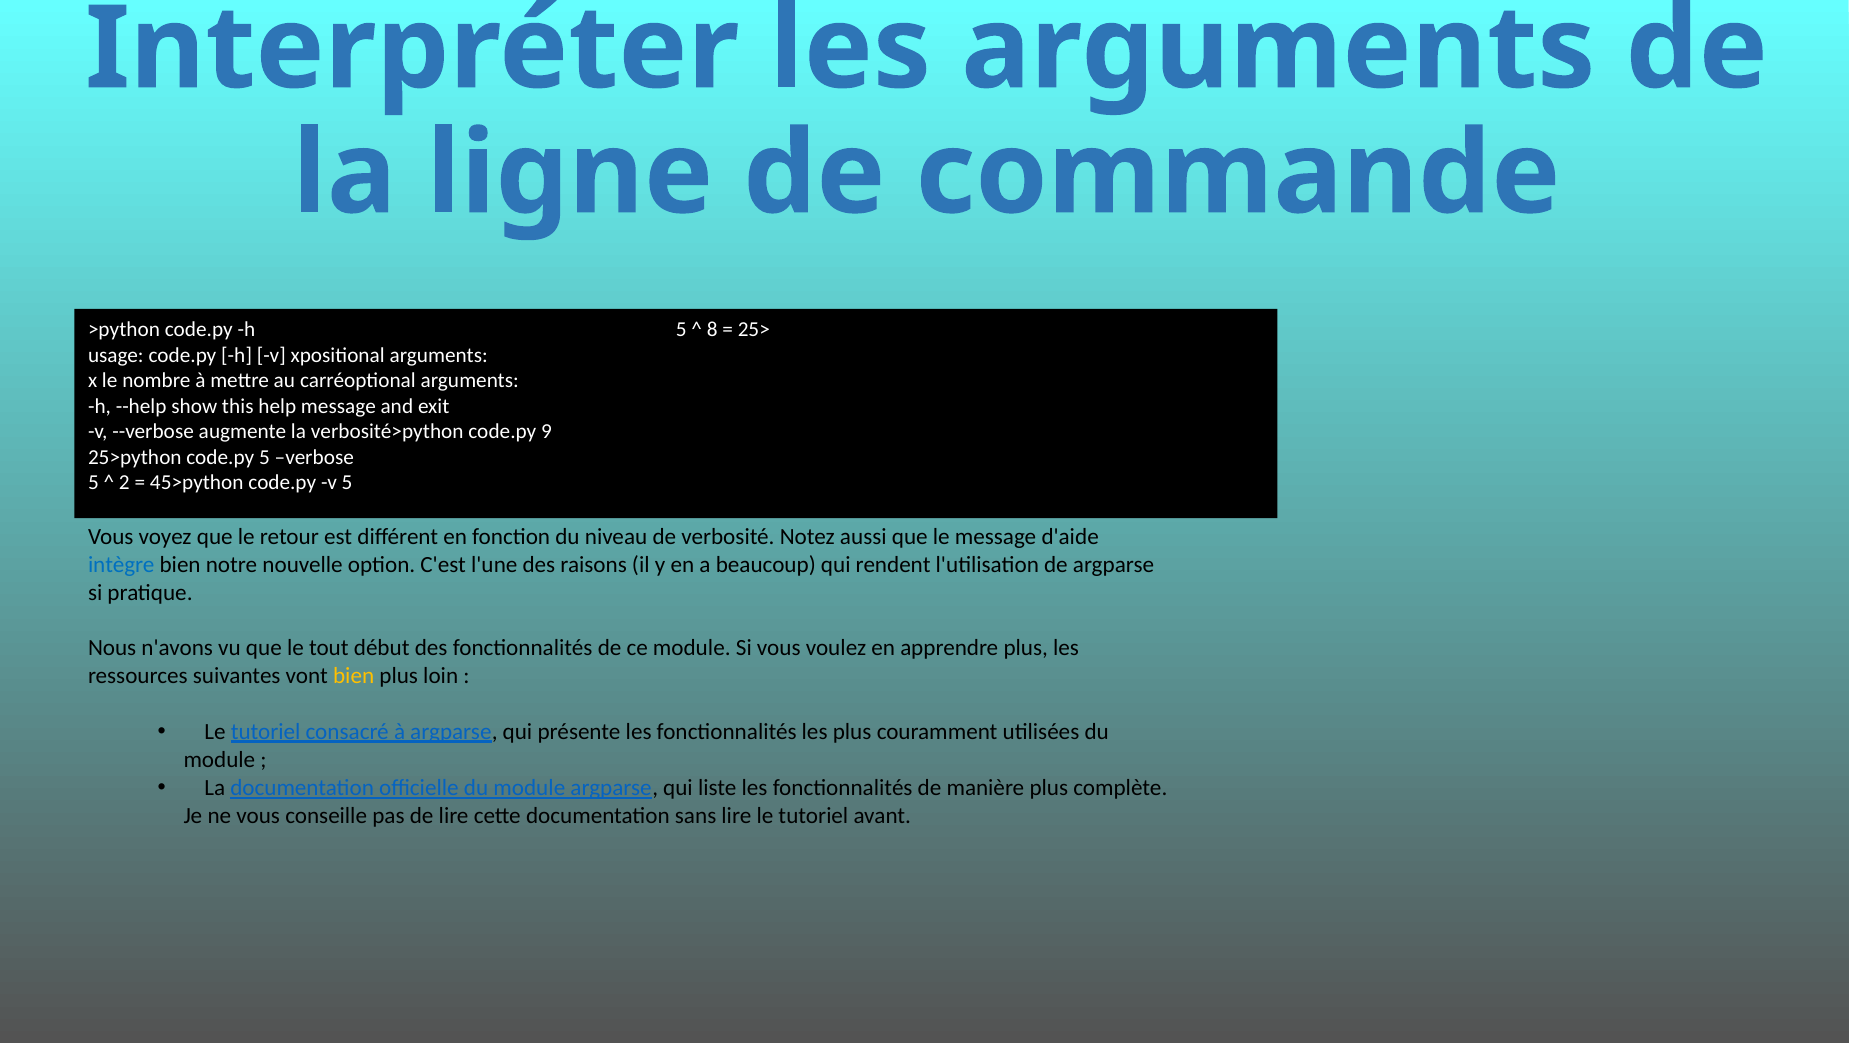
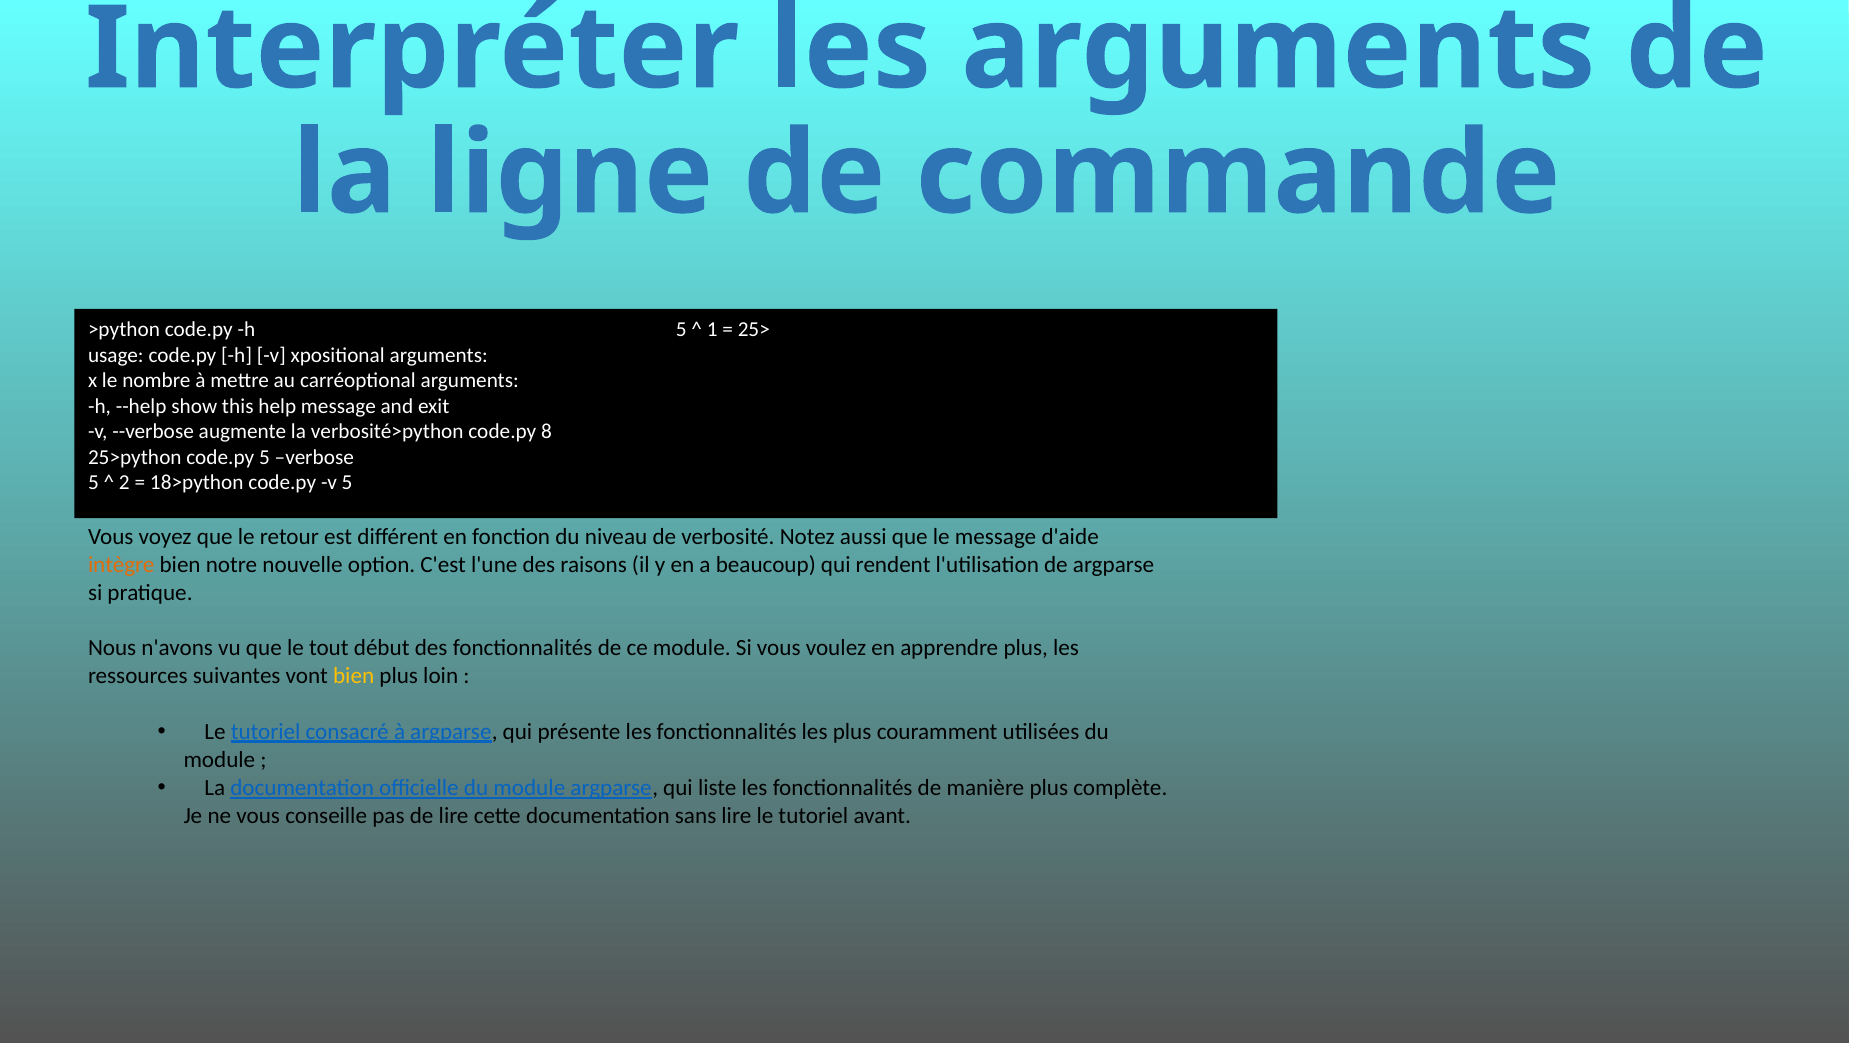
8: 8 -> 1 (712, 330)
9: 9 -> 8 (546, 432)
45>python: 45>python -> 18>python (197, 483)
intègre colour: blue -> orange (121, 564)
